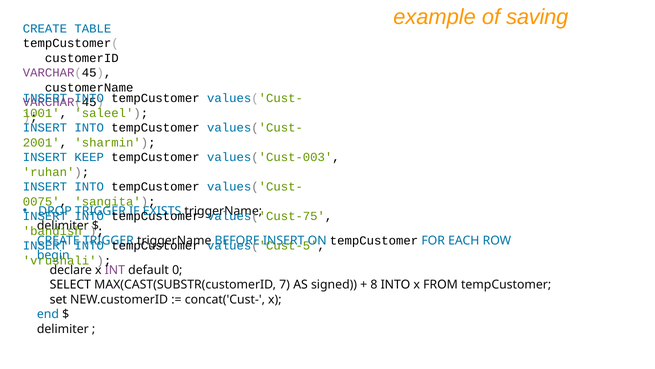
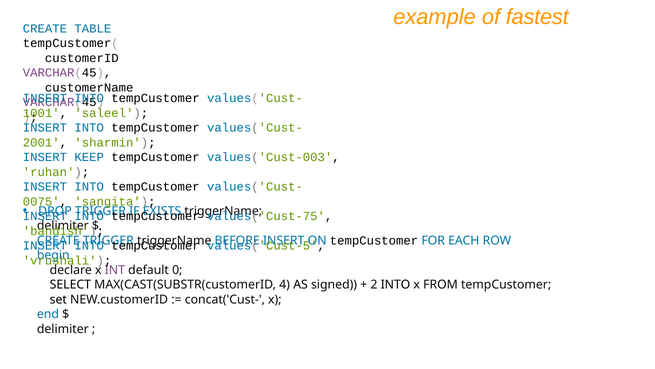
saving: saving -> fastest (537, 17)
7: 7 -> 4 (285, 284)
8: 8 -> 2 (374, 284)
